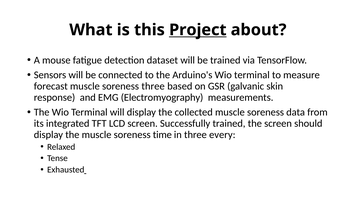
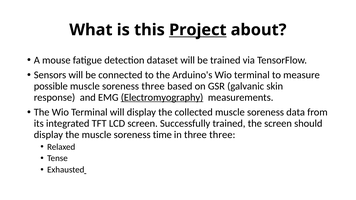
forecast: forecast -> possible (51, 86)
Electromyography underline: none -> present (162, 97)
three every: every -> three (222, 135)
